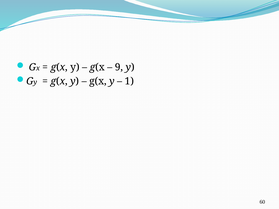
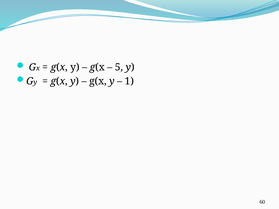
9: 9 -> 5 (119, 67)
